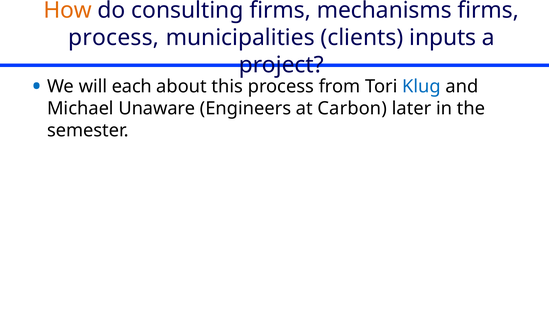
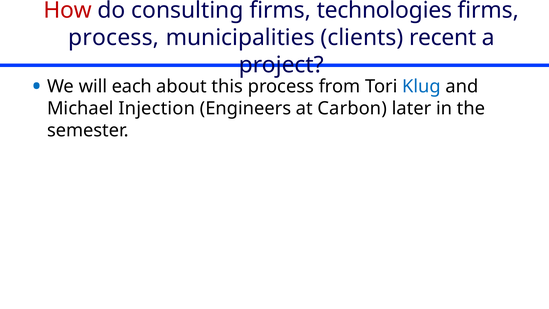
How colour: orange -> red (68, 10)
mechanisms: mechanisms -> technologies (384, 10)
inputs: inputs -> recent (443, 38)
Unaware: Unaware -> Injection (157, 108)
